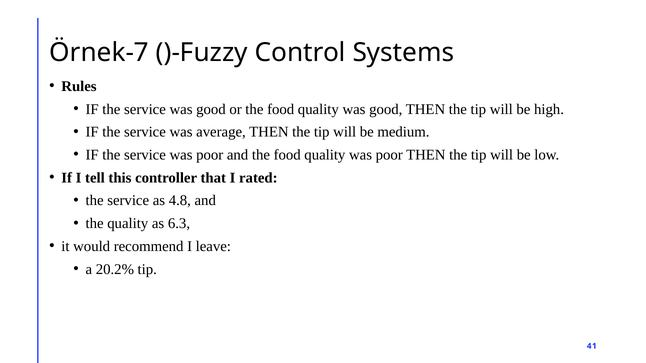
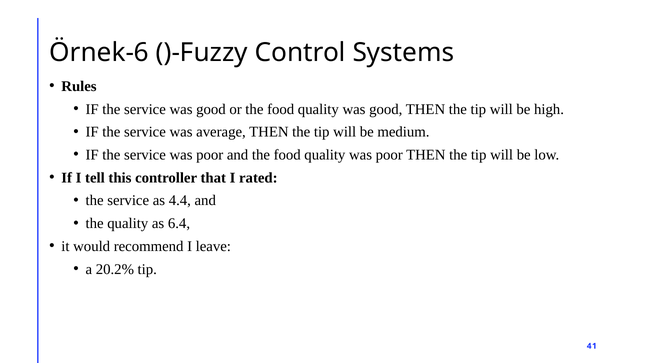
Örnek-7: Örnek-7 -> Örnek-6 (99, 53)
4.8: 4.8 -> 4.4 (180, 201)
6.3: 6.3 -> 6.4 (179, 224)
